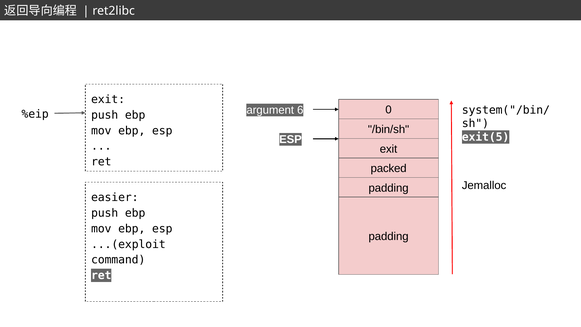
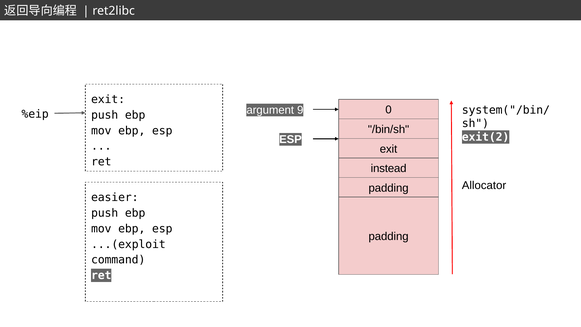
6: 6 -> 9 (300, 110)
exit(5: exit(5 -> exit(2 (486, 137)
packed: packed -> instead (389, 168)
Jemalloc: Jemalloc -> Allocator (484, 185)
